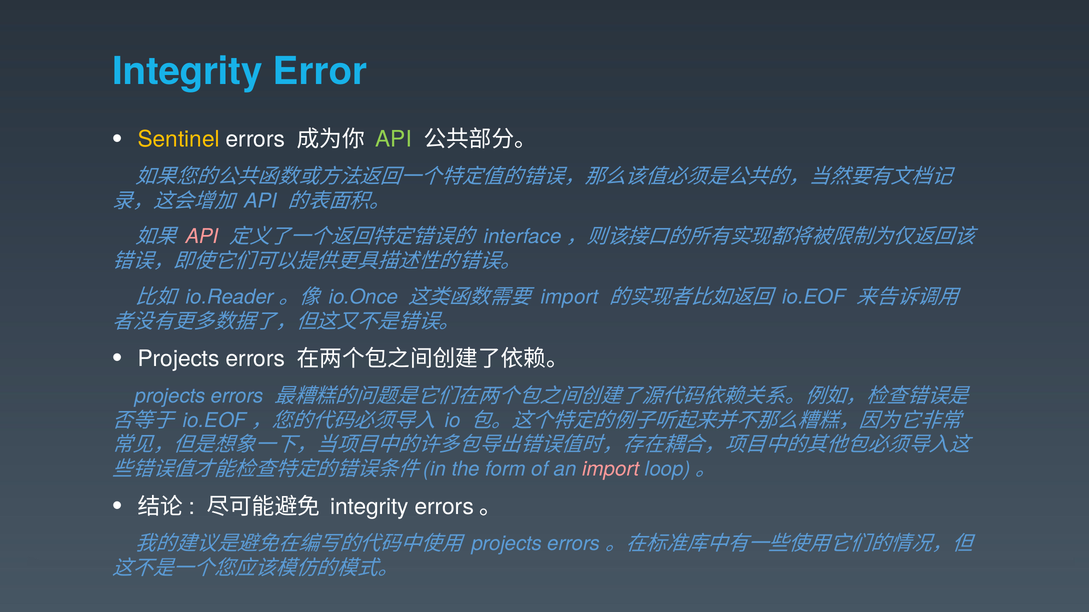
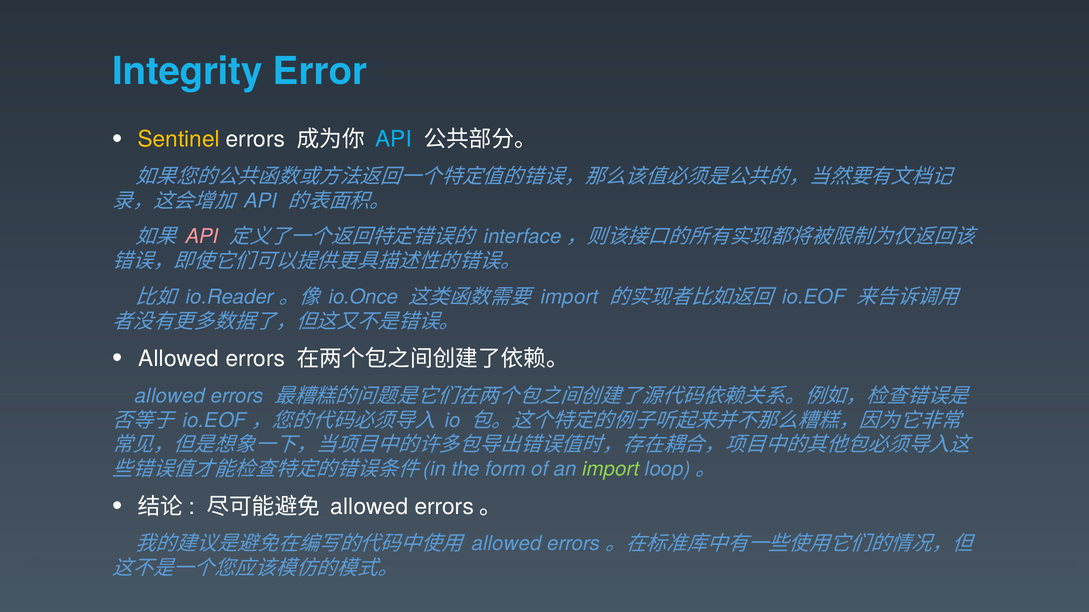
API colour: light green -> light blue (394, 139)
Projects: Projects -> Allowed (179, 359)
projects: projects -> allowed (170, 396)
import colour: pink -> light green (611, 470)
integrity: integrity -> allowed (369, 507)
projects: projects -> allowed (507, 544)
